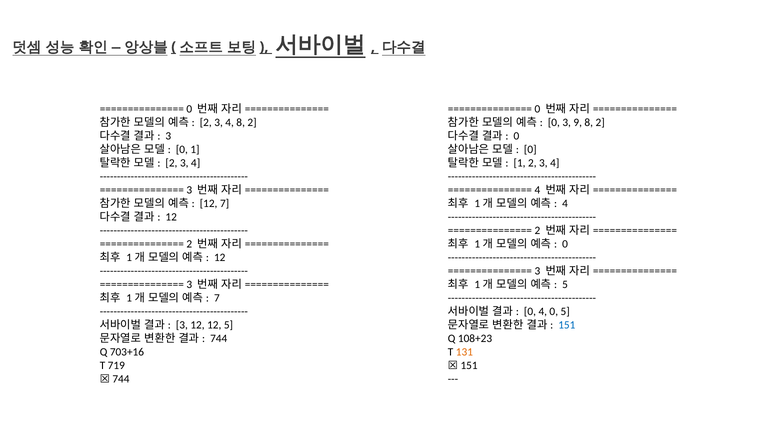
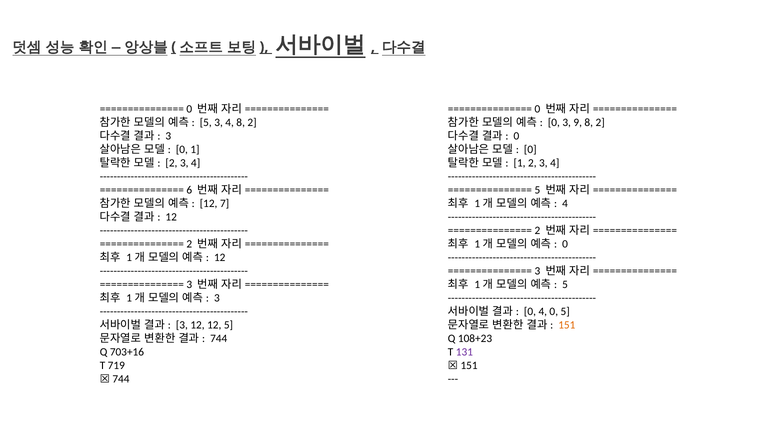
2: 2 -> 5 (206, 123)
3: 3 -> 6 (189, 190)
4: 4 -> 5 (537, 190)
7: 7 -> 3 (217, 298)
151 colour: blue -> orange (567, 325)
131 colour: orange -> purple (464, 352)
